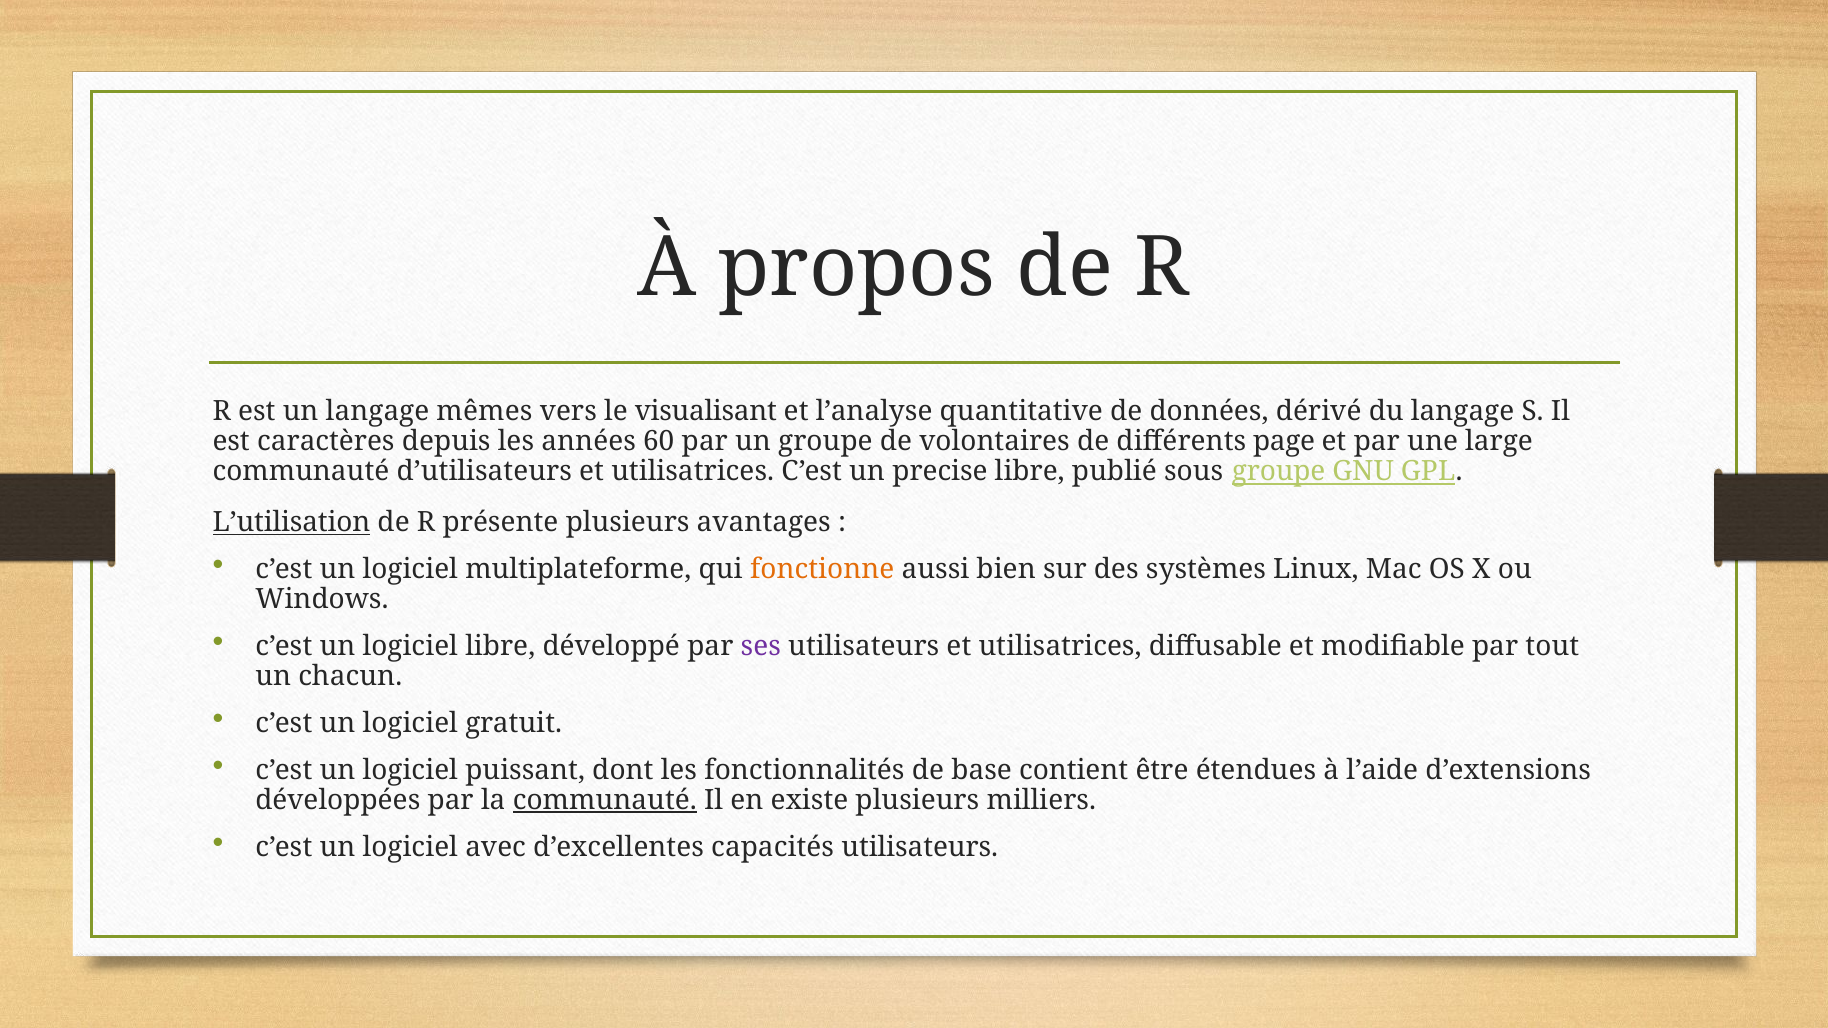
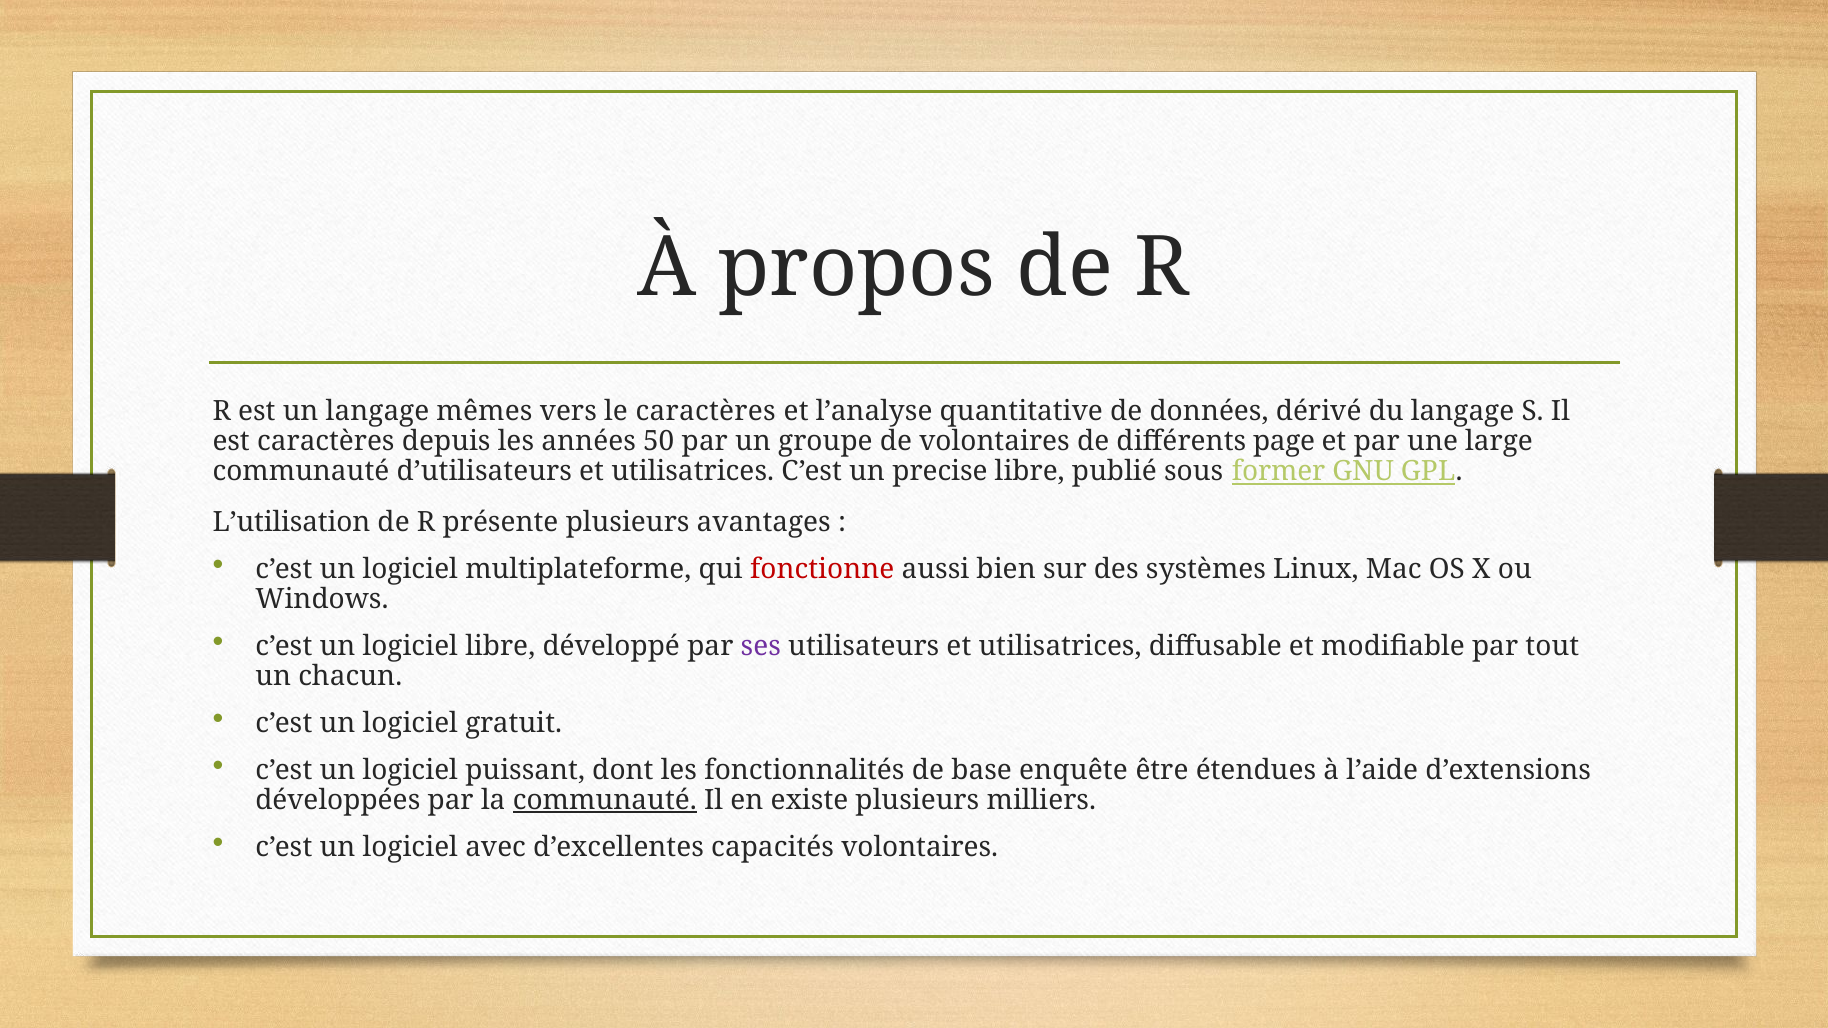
le visualisant: visualisant -> caractères (706, 411)
60: 60 -> 50 (659, 441)
sous groupe: groupe -> former (1279, 472)
L’utilisation underline: present -> none (291, 522)
fonctionne colour: orange -> red (822, 569)
contient: contient -> enquête (1073, 770)
capacités utilisateurs: utilisateurs -> volontaires (920, 847)
